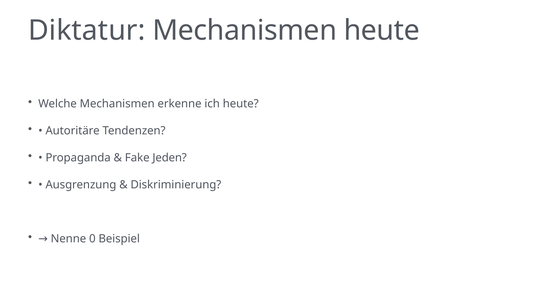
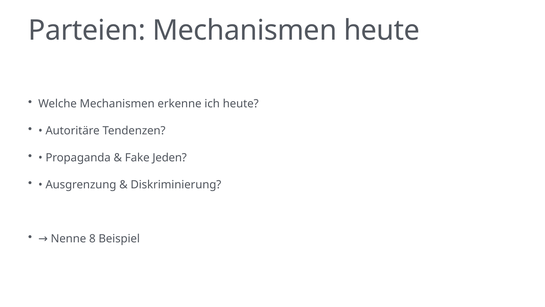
Diktatur: Diktatur -> Parteien (87, 30)
0: 0 -> 8 (92, 239)
